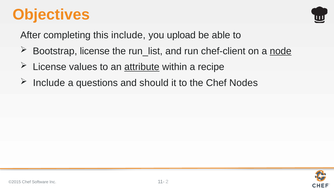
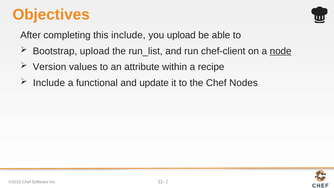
Bootstrap license: license -> upload (95, 51)
License: License -> Version (50, 67)
attribute underline: present -> none (142, 67)
questions: questions -> functional (97, 83)
should: should -> update (154, 83)
